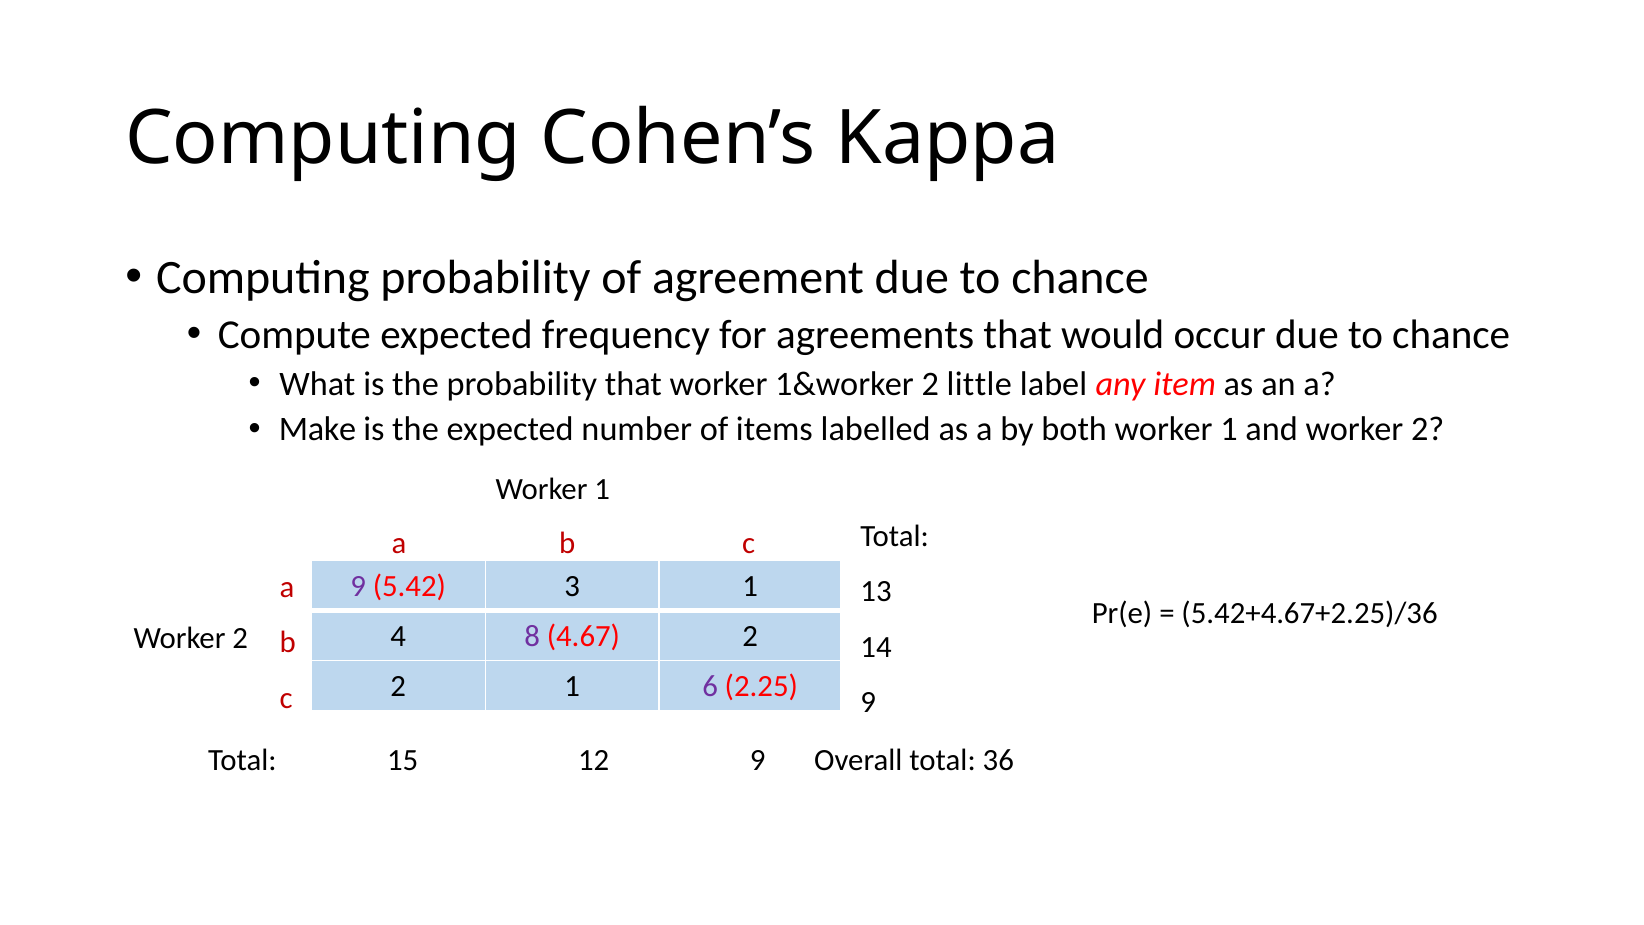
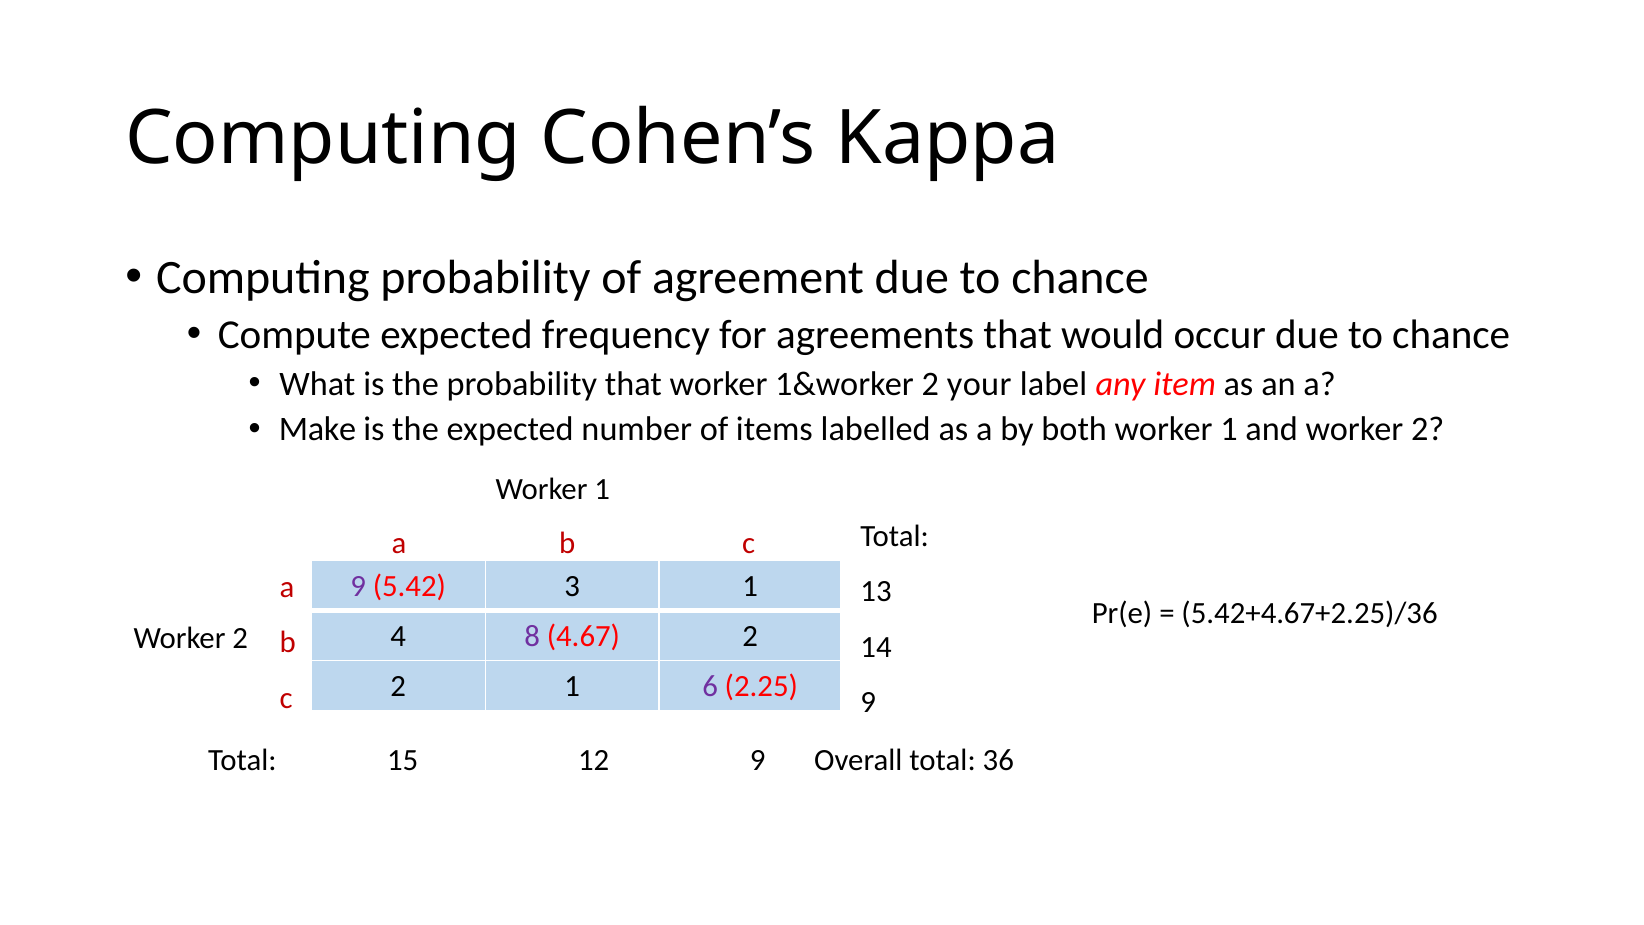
little: little -> your (979, 384)
